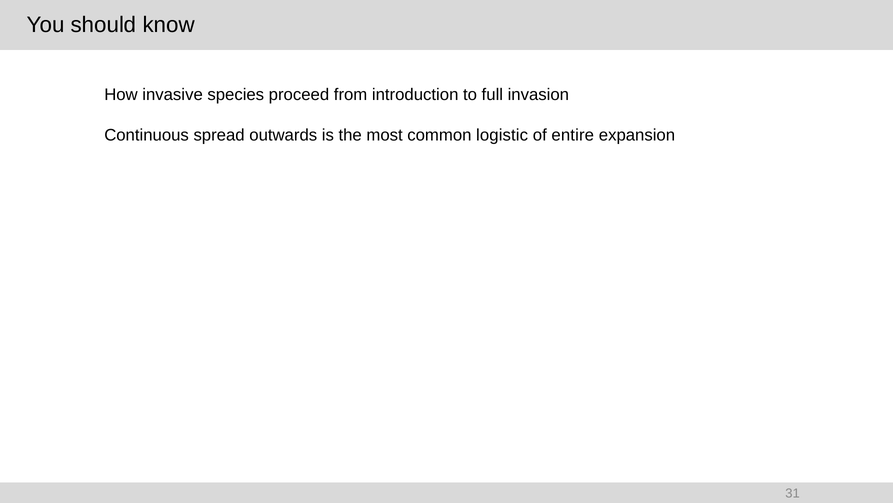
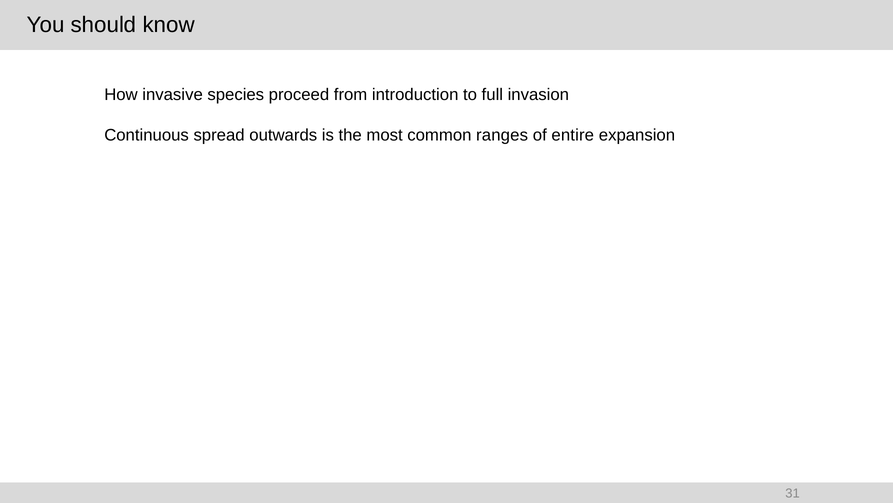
logistic: logistic -> ranges (502, 135)
